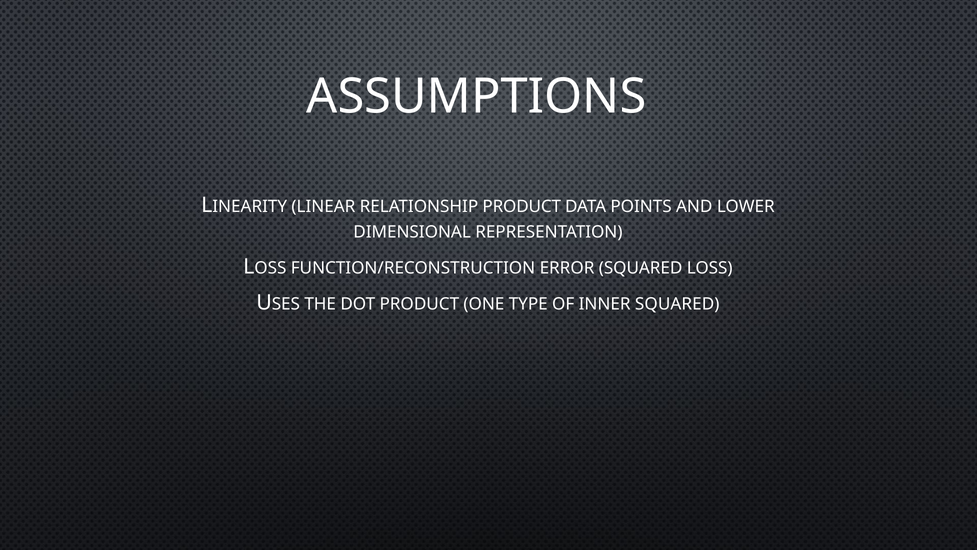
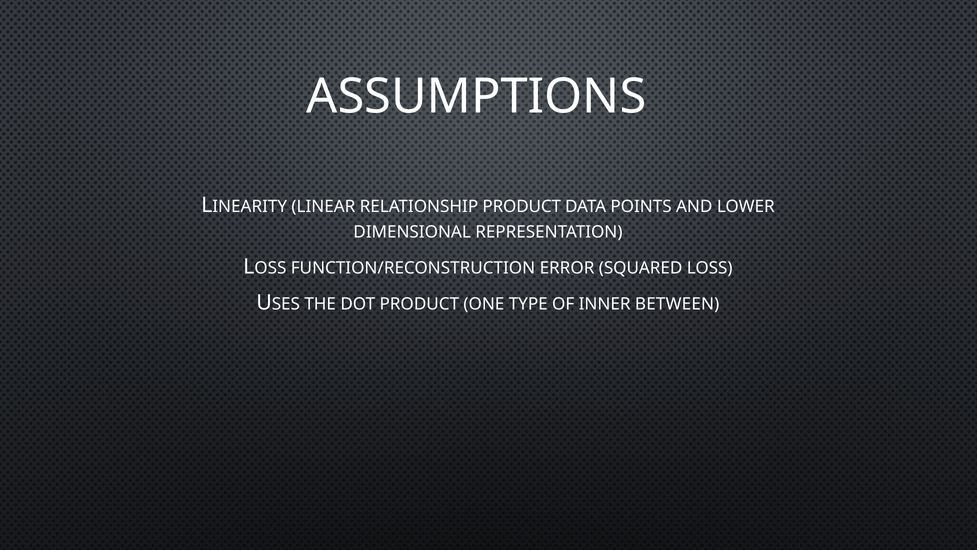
INNER SQUARED: SQUARED -> BETWEEN (677, 304)
